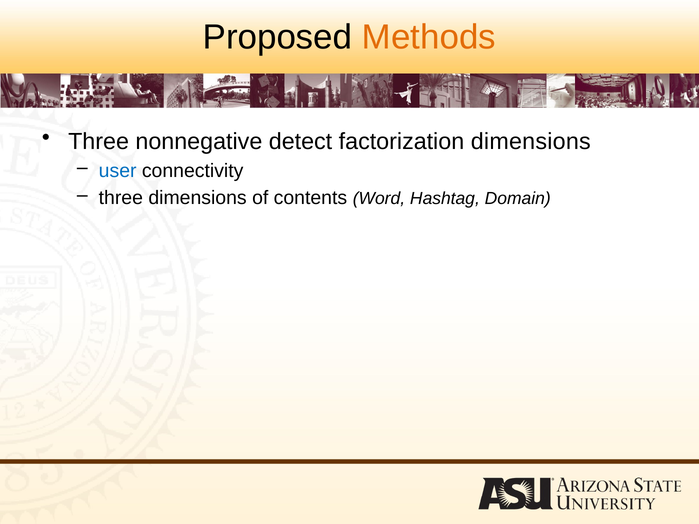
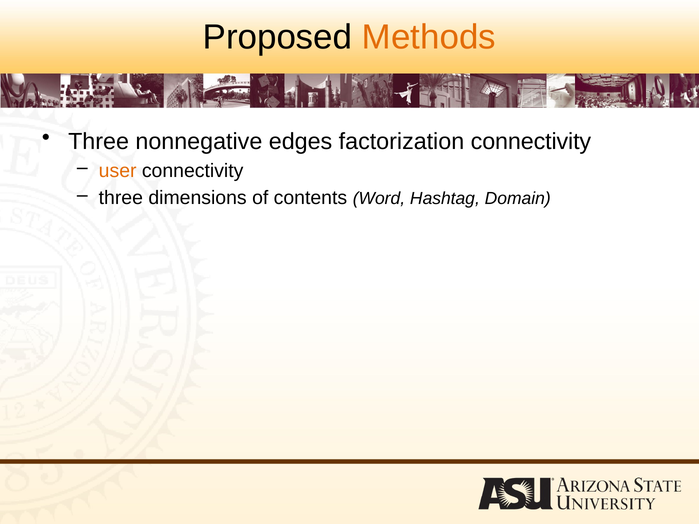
detect: detect -> edges (301, 141)
factorization dimensions: dimensions -> connectivity (531, 141)
user colour: blue -> orange (118, 171)
